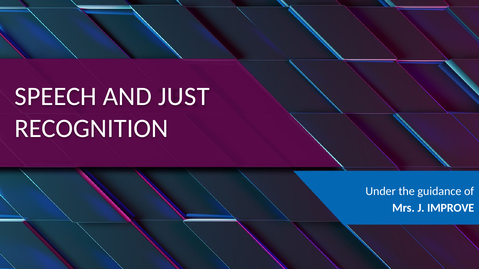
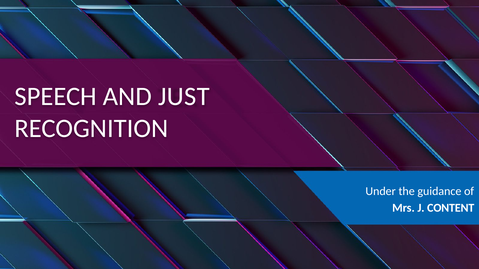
IMPROVE: IMPROVE -> CONTENT (451, 208)
